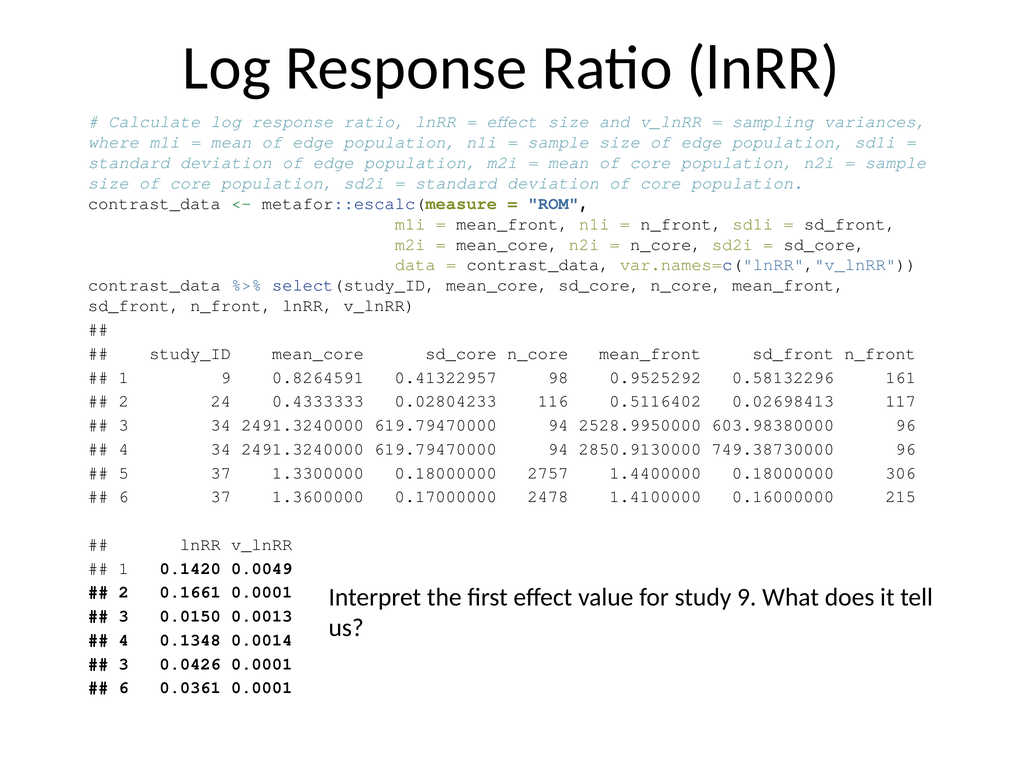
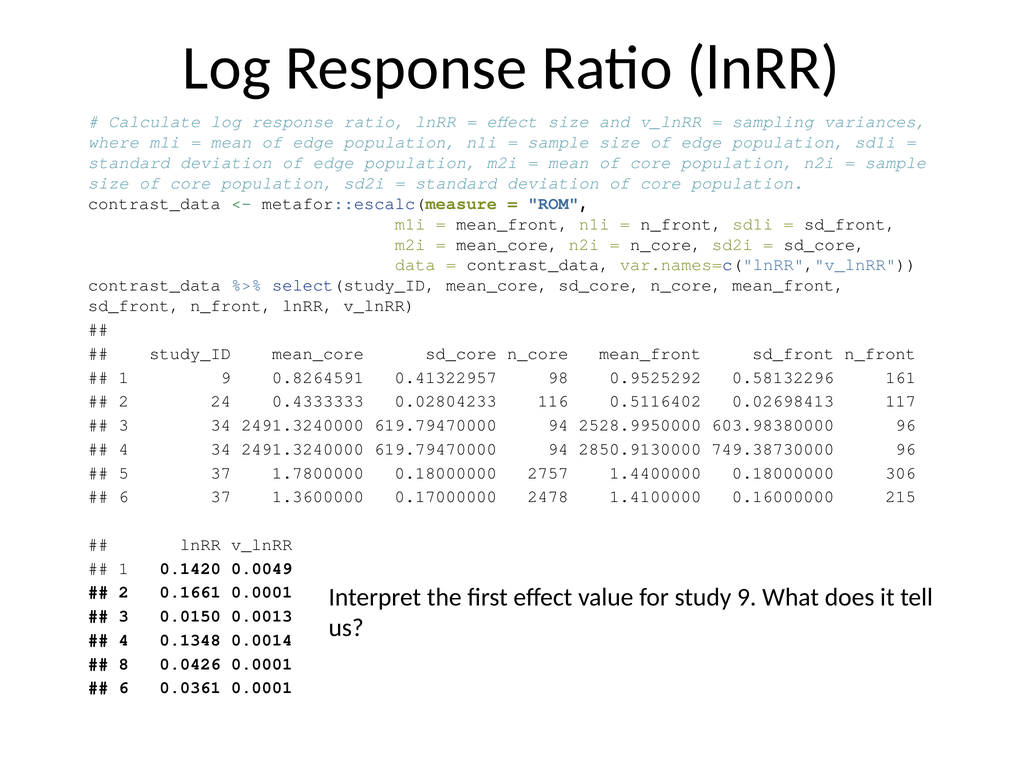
1.3300000: 1.3300000 -> 1.7800000 (318, 473)
3: 3 -> 8 (124, 664)
